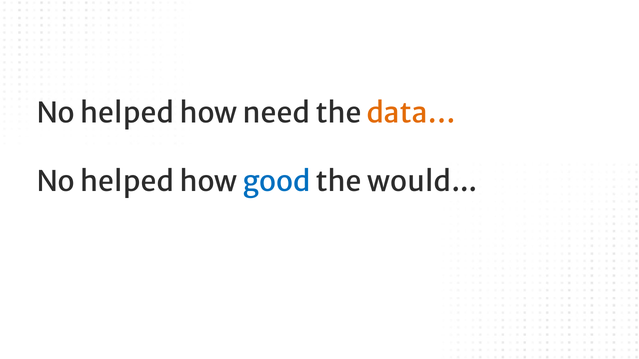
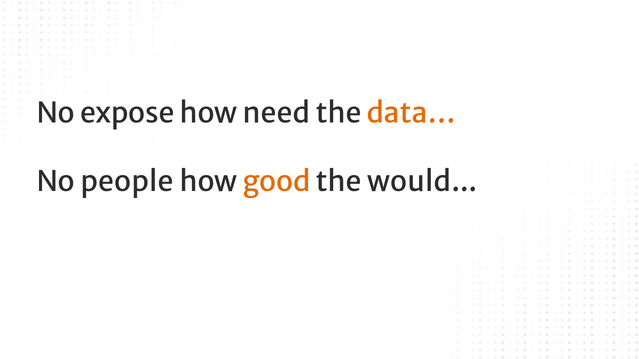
helped: helped -> expose (127, 114)
helped: helped -> people (127, 182)
good colour: blue -> orange (277, 182)
